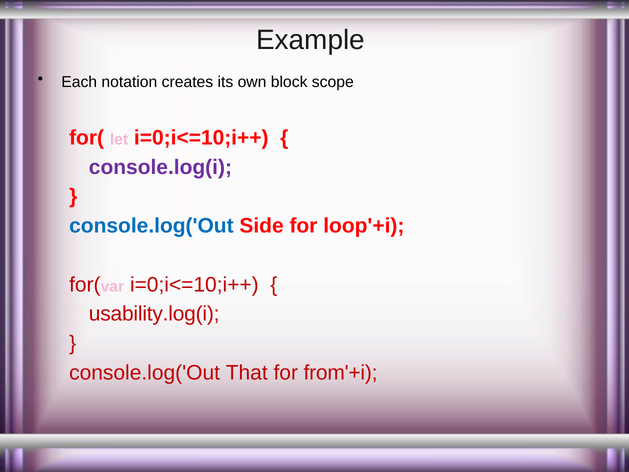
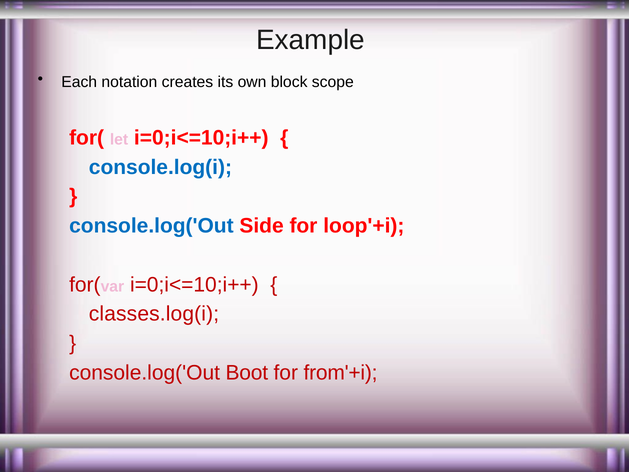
console.log(i colour: purple -> blue (160, 167)
usability.log(i: usability.log(i -> classes.log(i (154, 314)
That: That -> Boot (247, 373)
